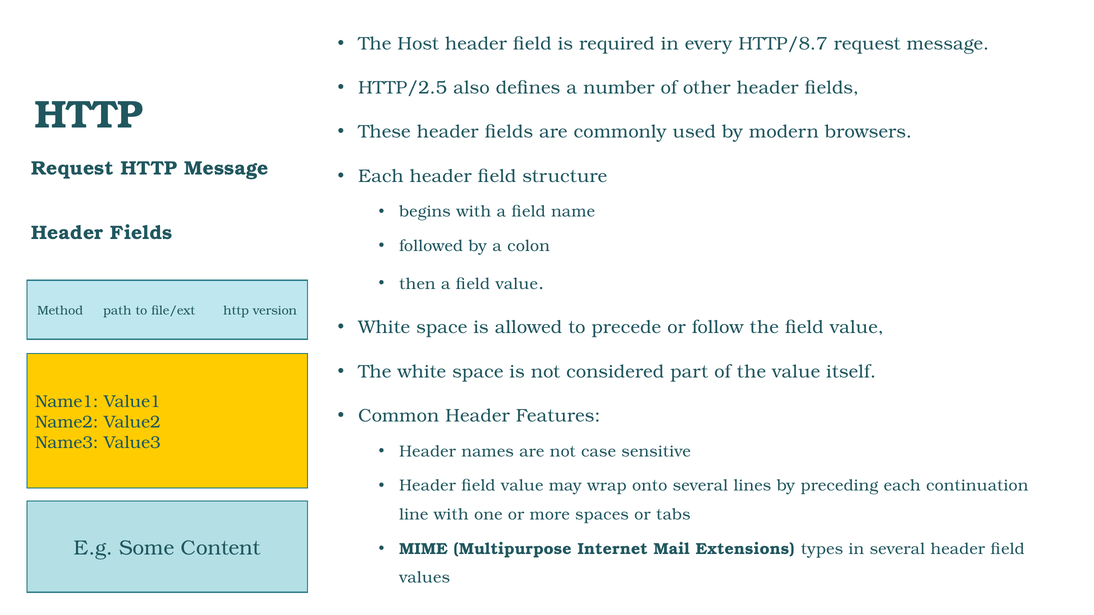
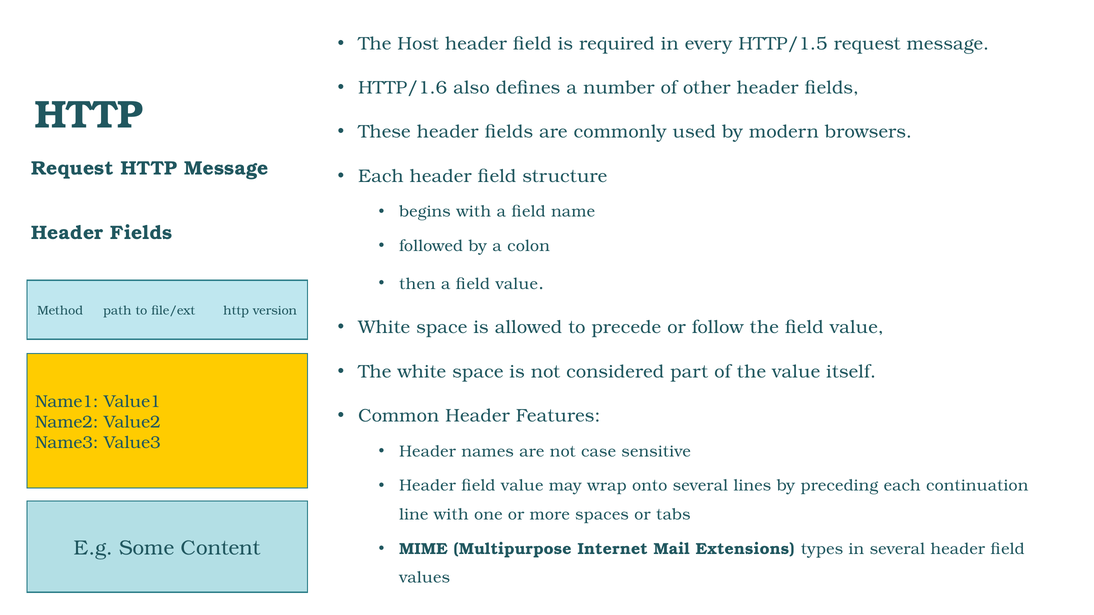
HTTP/8.7: HTTP/8.7 -> HTTP/1.5 (783, 44)
HTTP/2.5: HTTP/2.5 -> HTTP/1.6 (403, 88)
